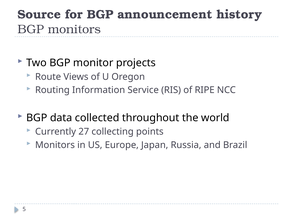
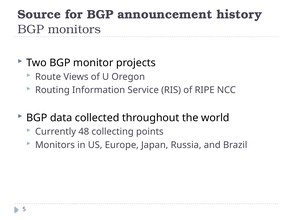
27: 27 -> 48 (84, 132)
